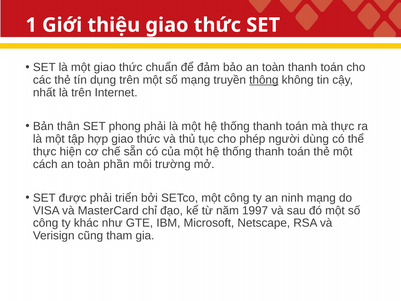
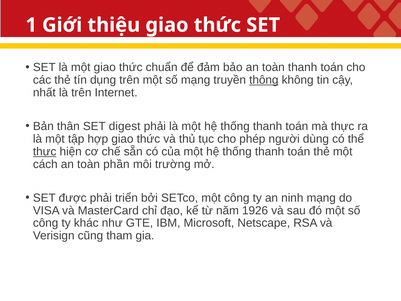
phong: phong -> digest (125, 126)
thực underline: none -> present (45, 151)
1997: 1997 -> 1926 (255, 210)
